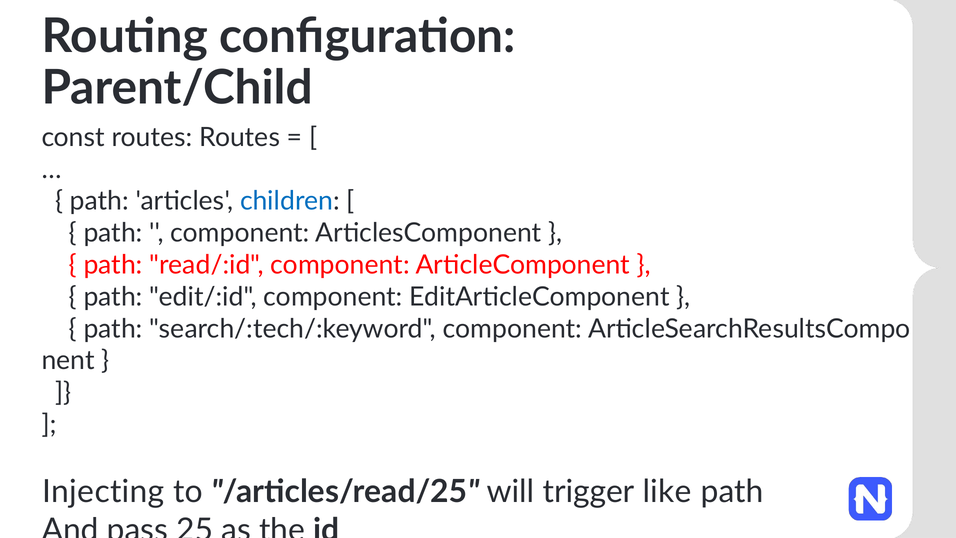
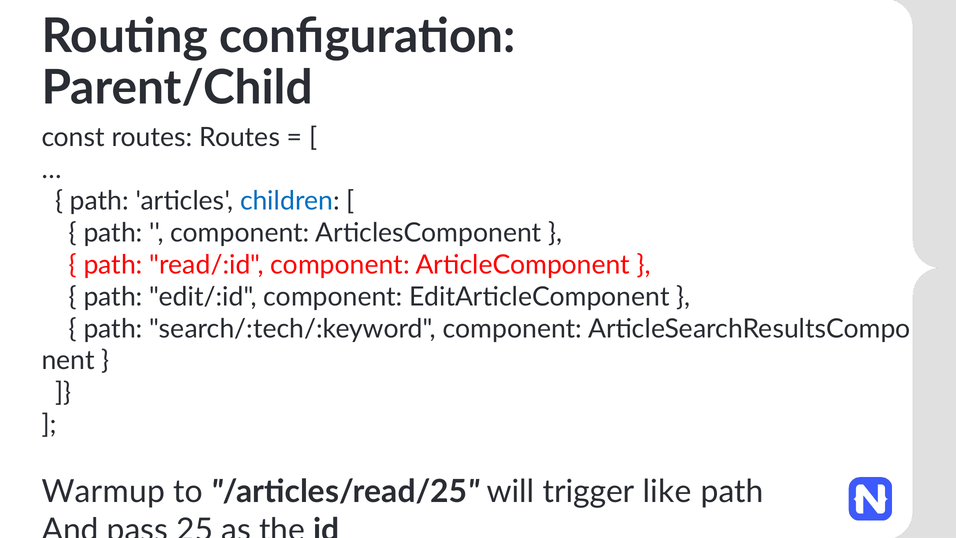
Injecting: Injecting -> Warmup (103, 492)
